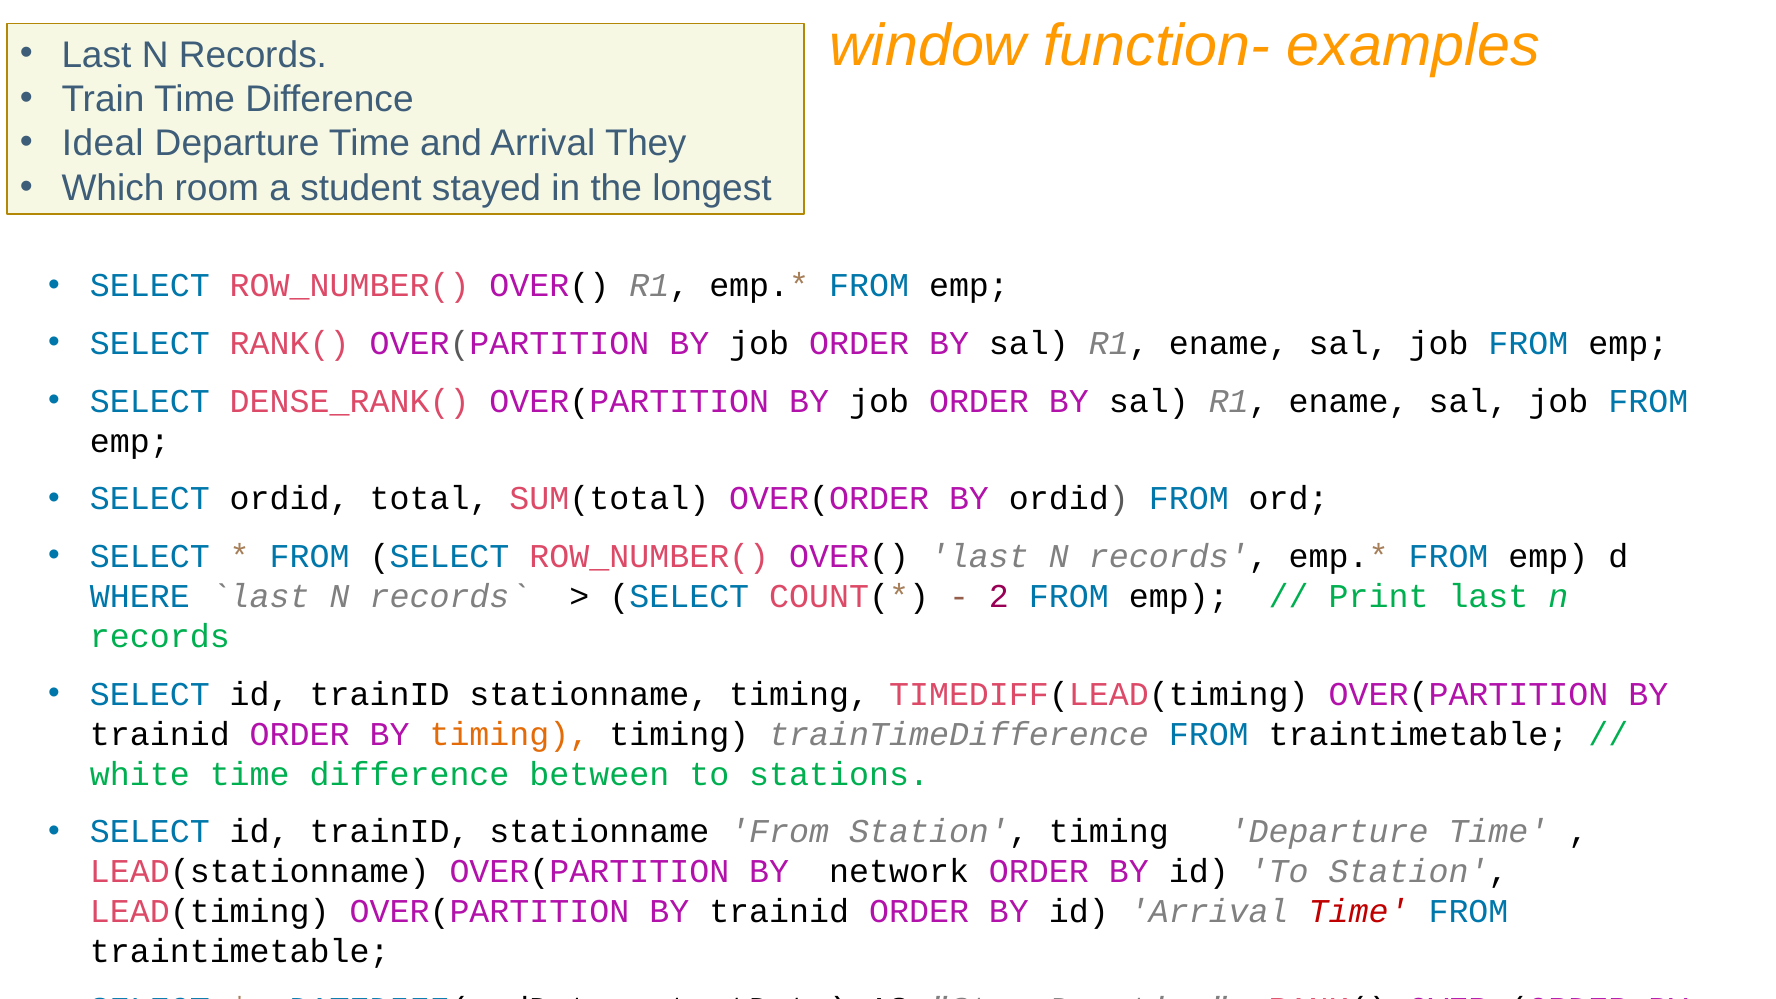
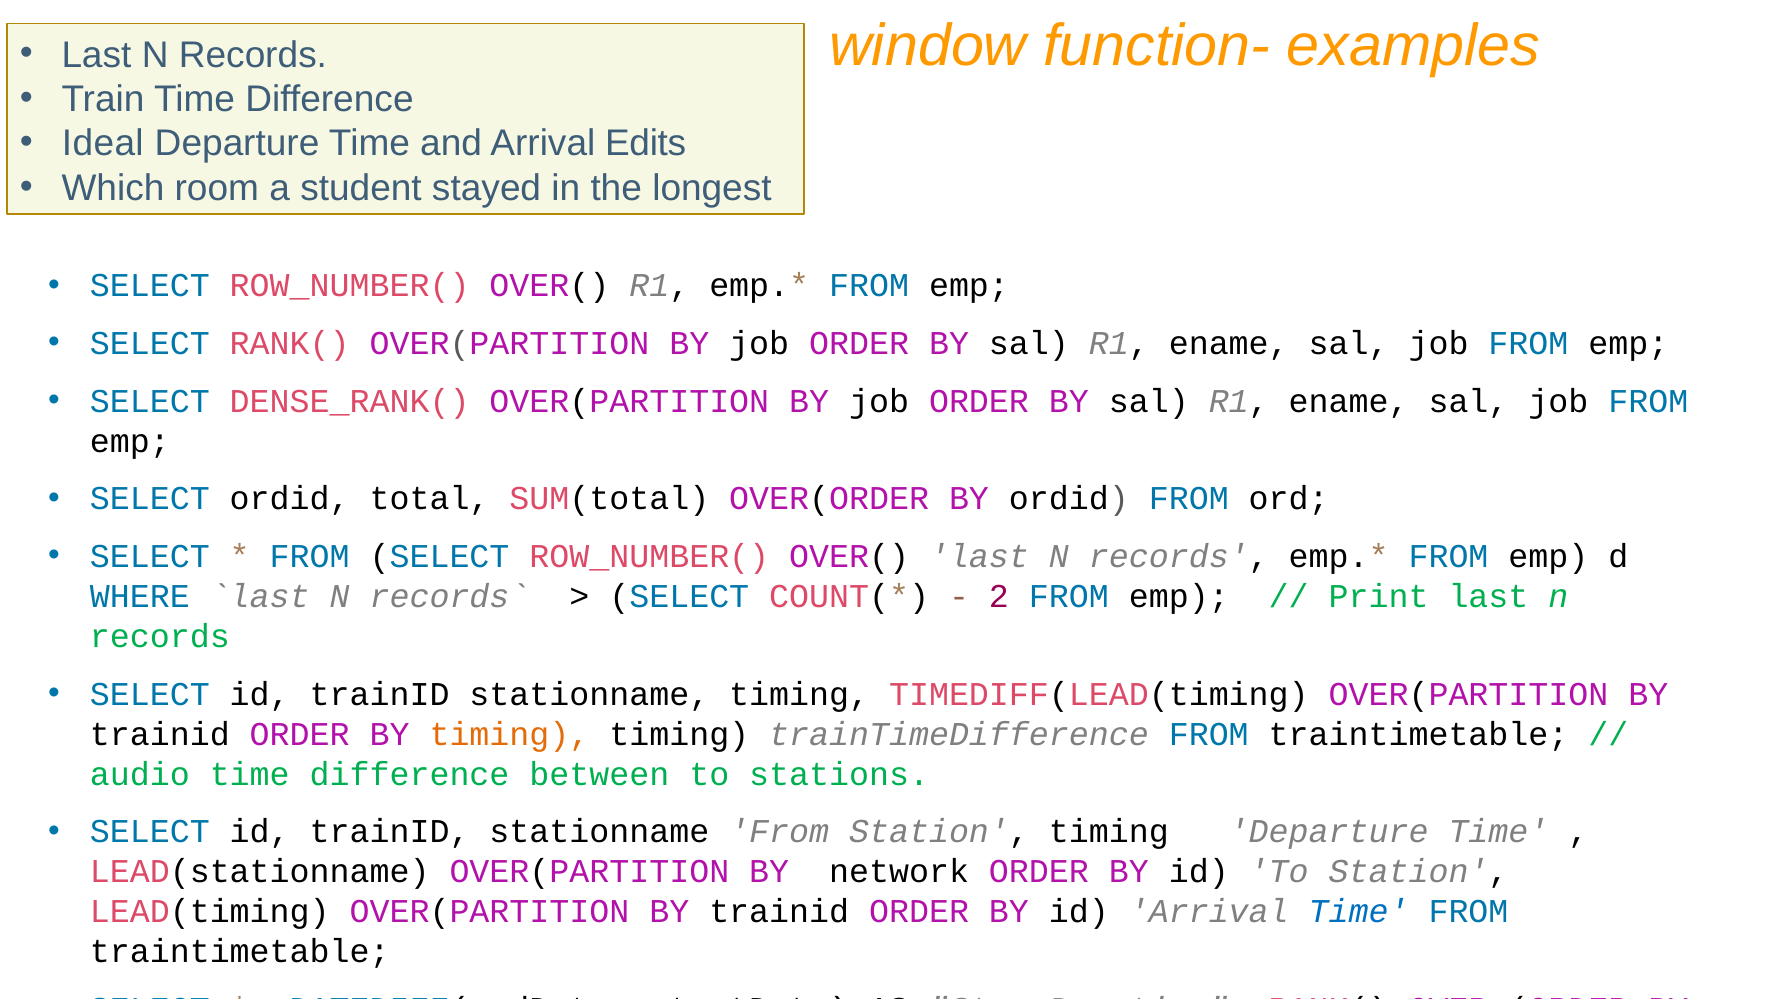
They: They -> Edits (646, 144)
white: white -> audio (140, 774)
Time colour: red -> blue (1359, 912)
